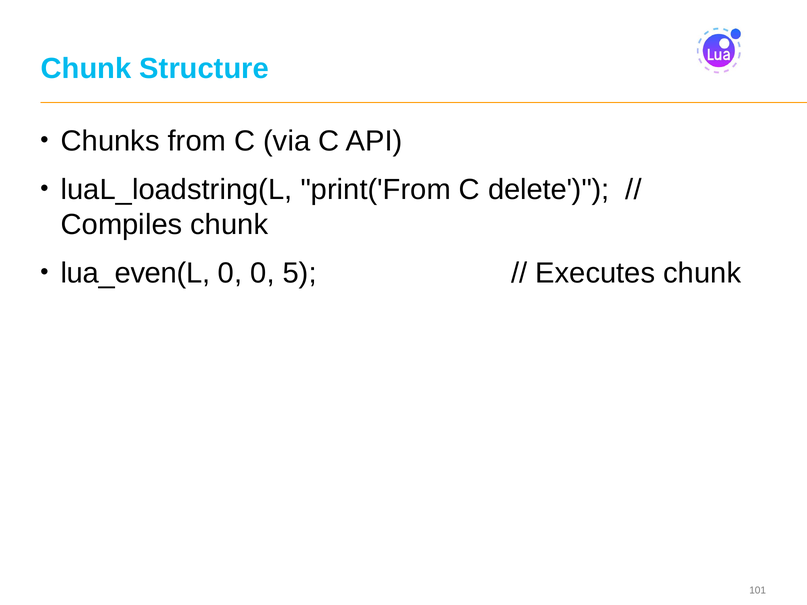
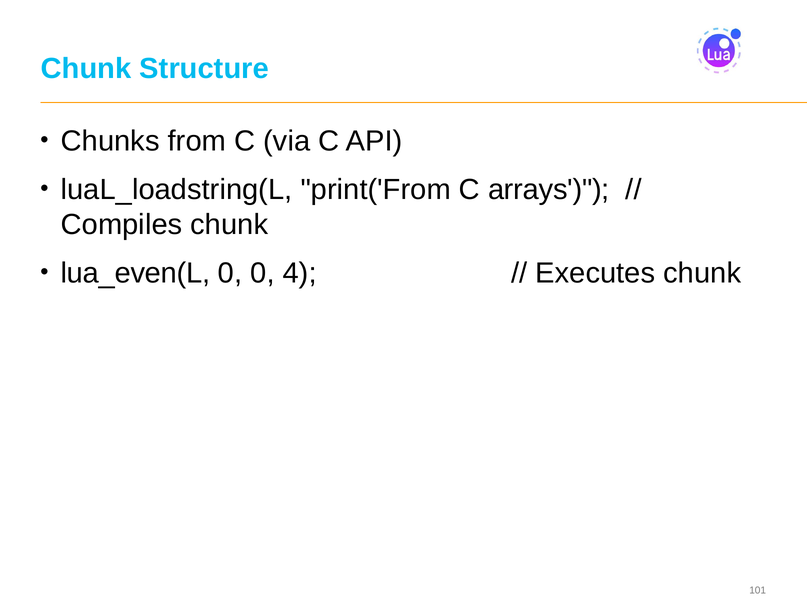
delete: delete -> arrays (549, 190)
5: 5 -> 4 (300, 273)
